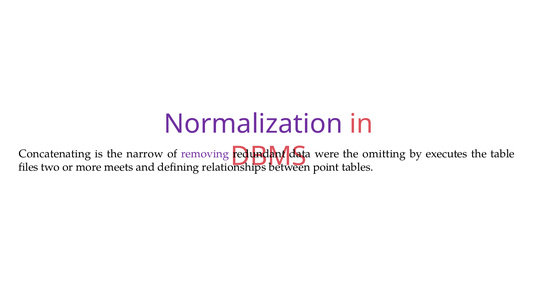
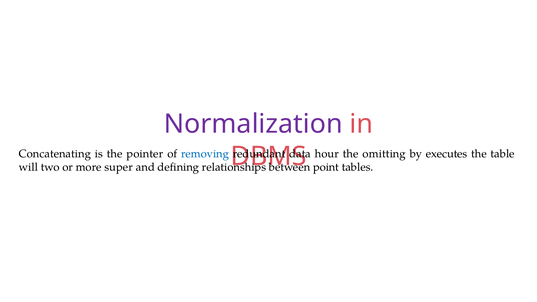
narrow: narrow -> pointer (145, 154)
removing colour: purple -> blue (205, 154)
were: were -> hour (327, 154)
files: files -> will (28, 167)
meets: meets -> super (119, 167)
